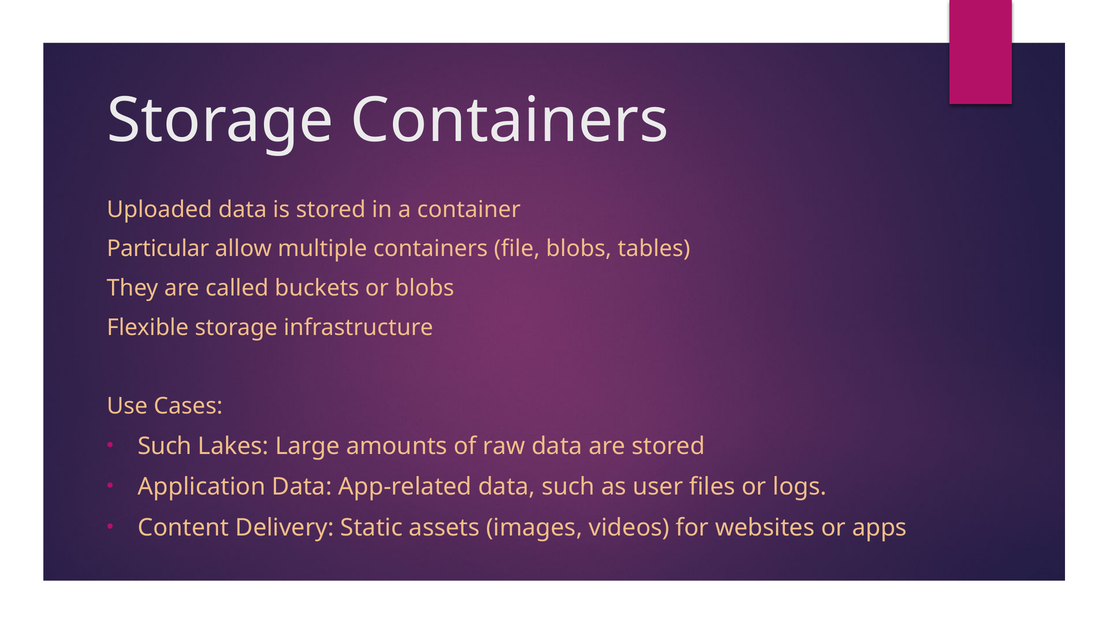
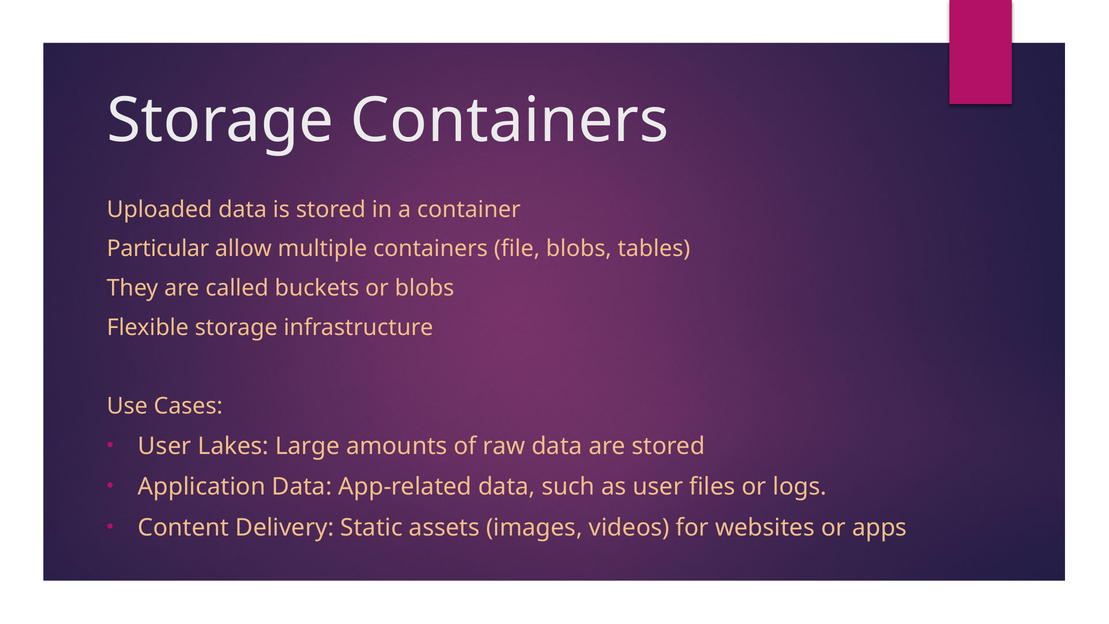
Such: Such -> User (165, 446)
